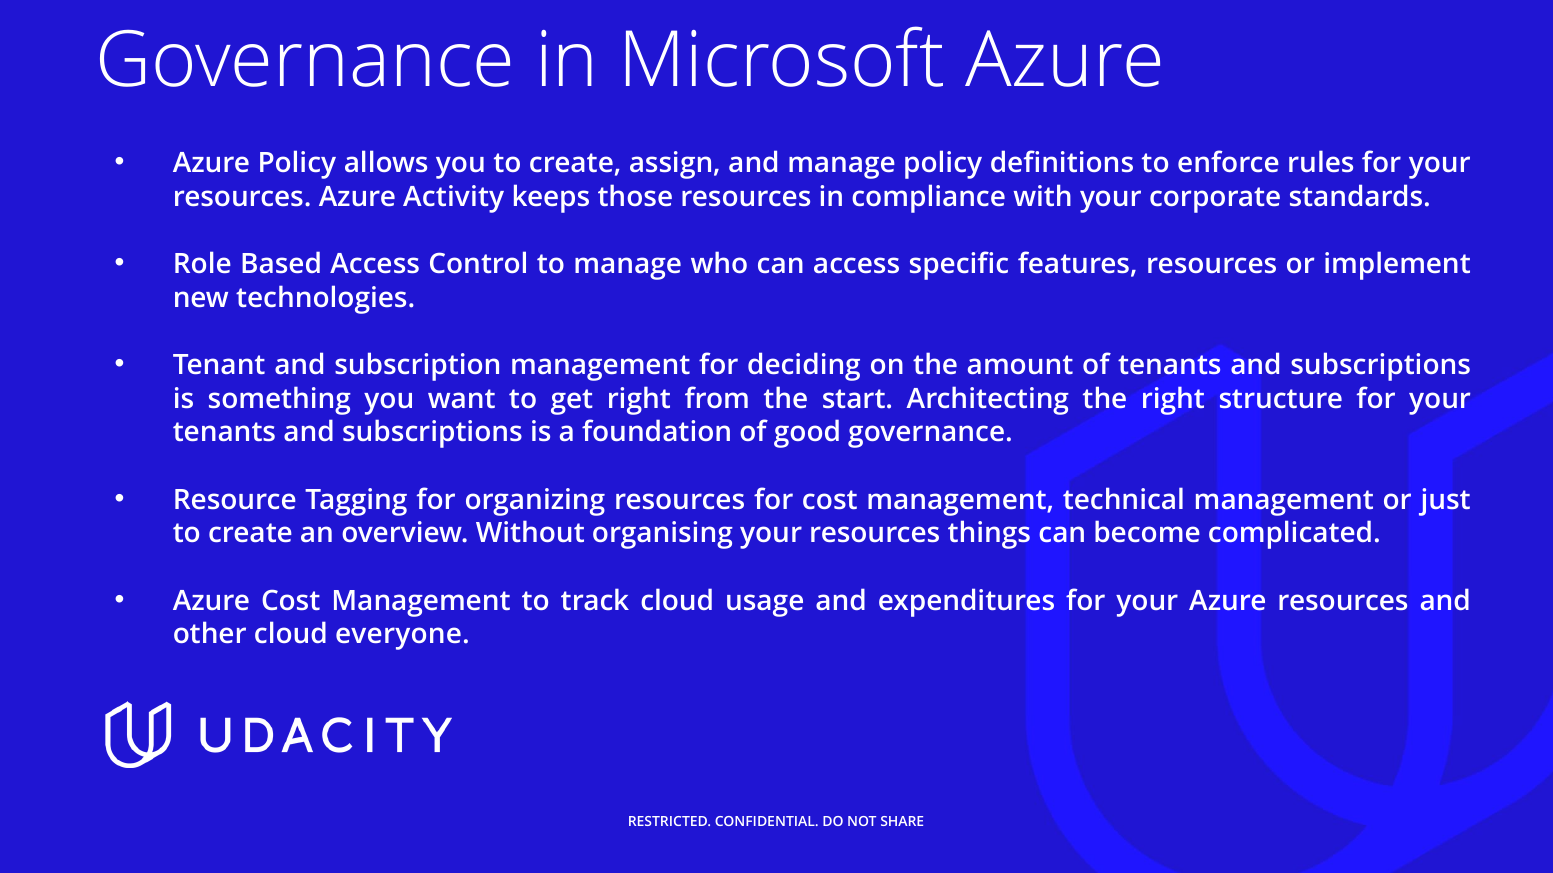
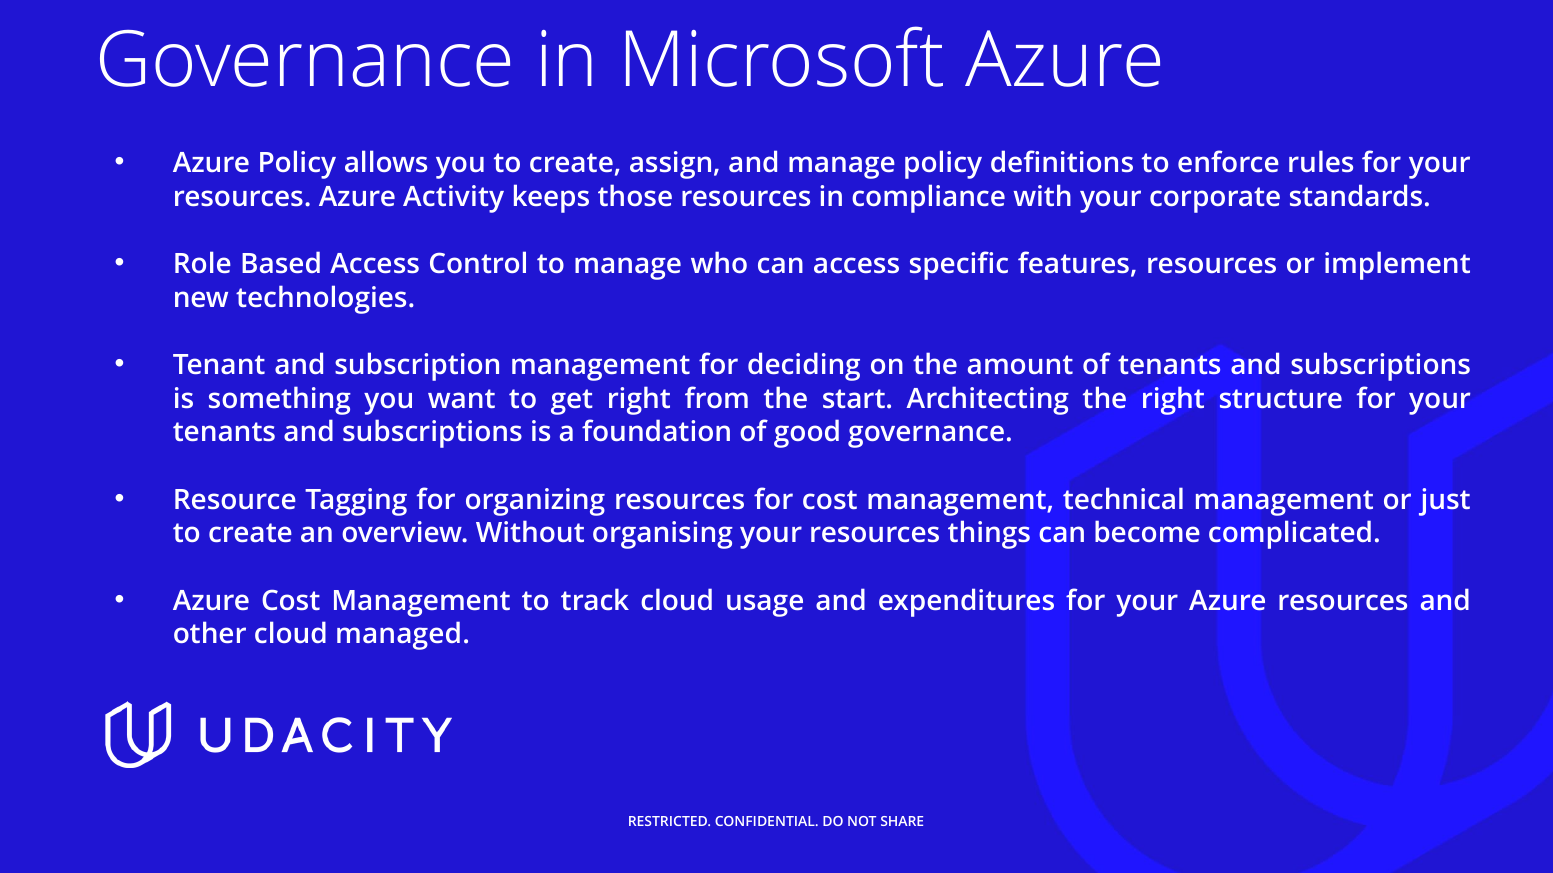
everyone: everyone -> managed (403, 635)
